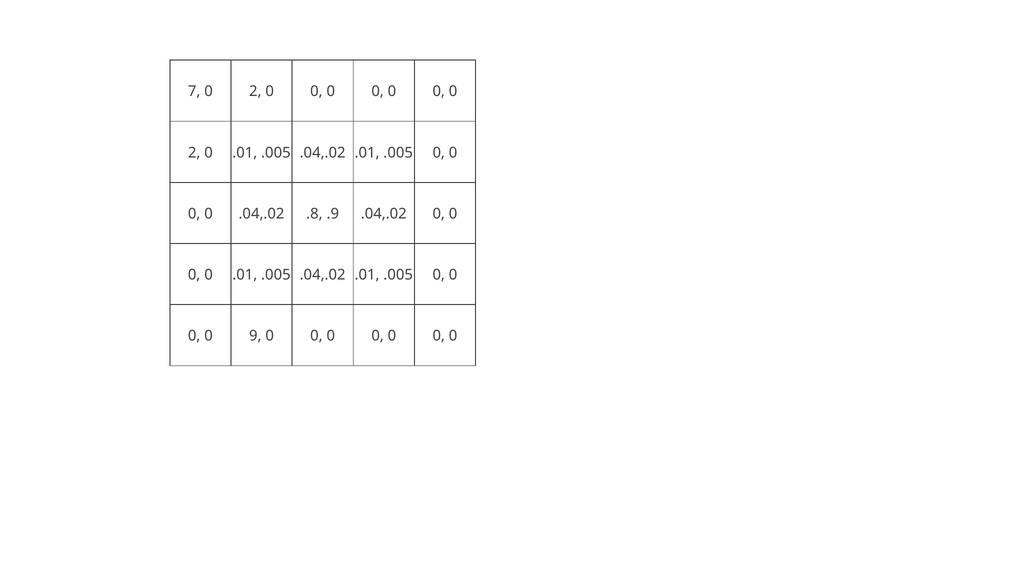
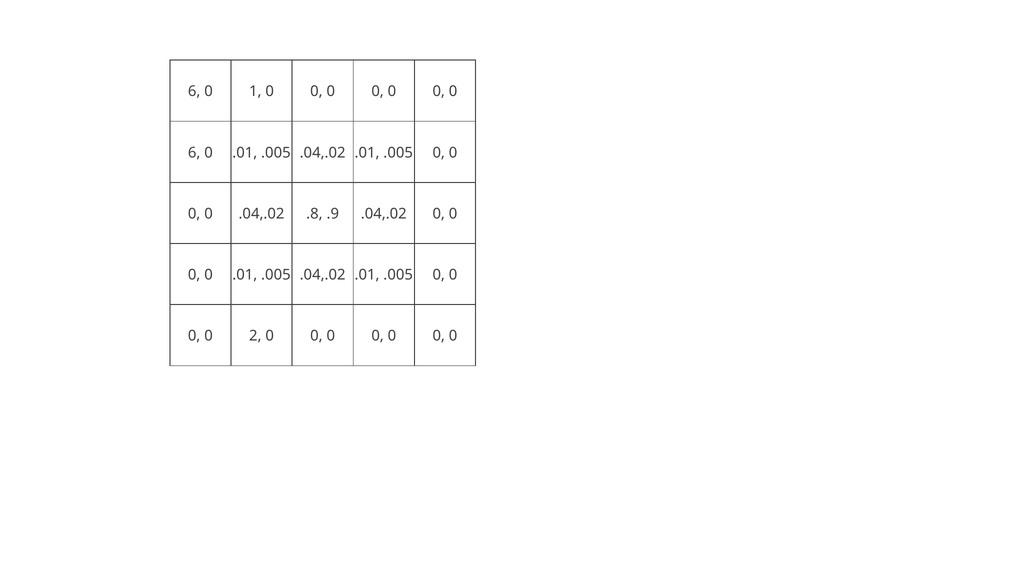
7: 7 -> 6 (194, 92)
2: 2 -> 1 (255, 92)
2: 2 -> 6 (194, 153)
9: 9 -> 2 (255, 336)
